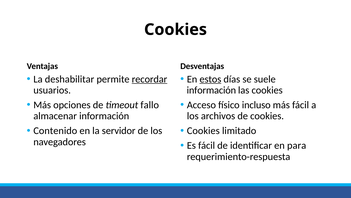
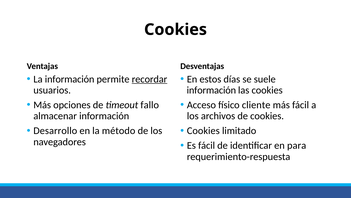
La deshabilitar: deshabilitar -> información (70, 79)
estos underline: present -> none (210, 79)
incluso: incluso -> cliente (256, 105)
Contenido: Contenido -> Desarrollo (55, 130)
servidor: servidor -> método (119, 130)
